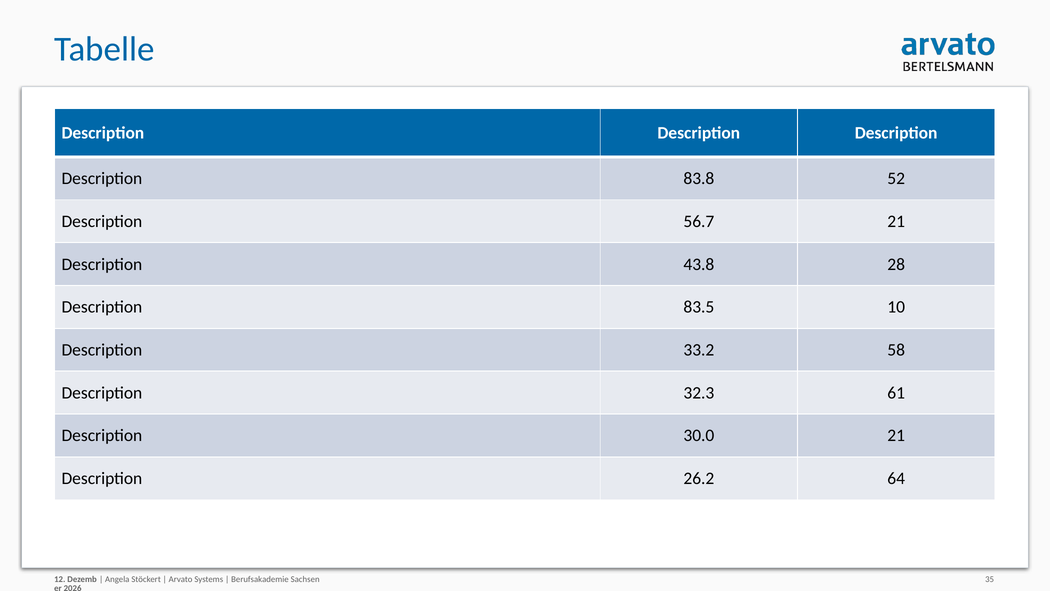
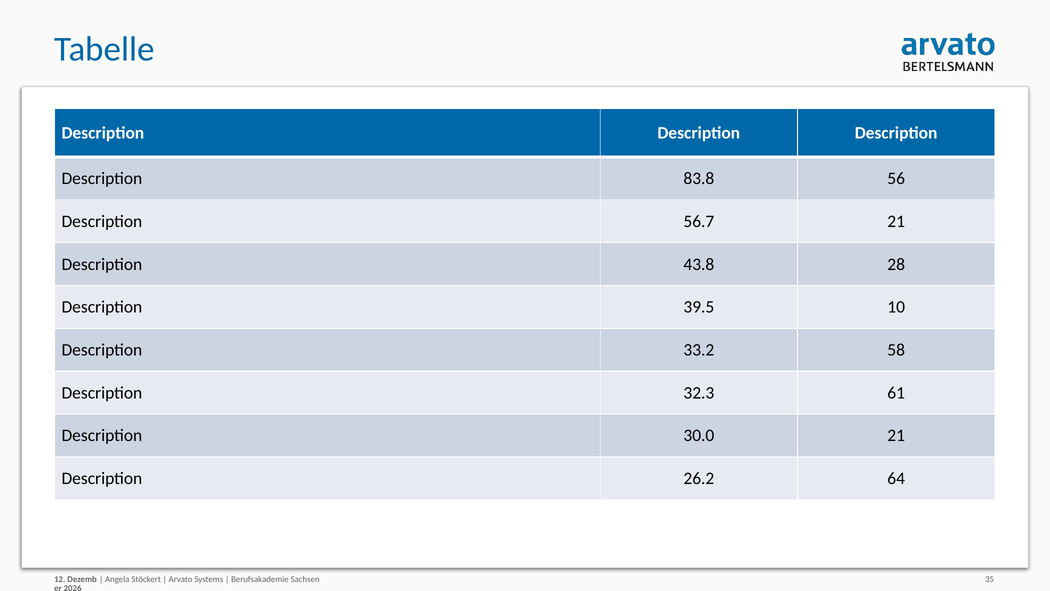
52: 52 -> 56 (896, 178)
83.5: 83.5 -> 39.5 (699, 307)
